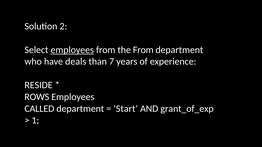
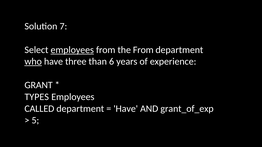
2: 2 -> 7 (63, 26)
who underline: none -> present (33, 62)
deals: deals -> three (76, 62)
7: 7 -> 6 (112, 62)
RESIDE: RESIDE -> GRANT (39, 85)
ROWS: ROWS -> TYPES (37, 97)
Start: Start -> Have (126, 109)
1: 1 -> 5 (35, 121)
